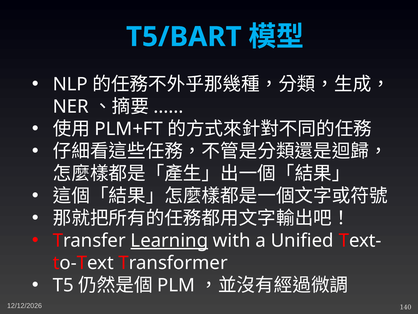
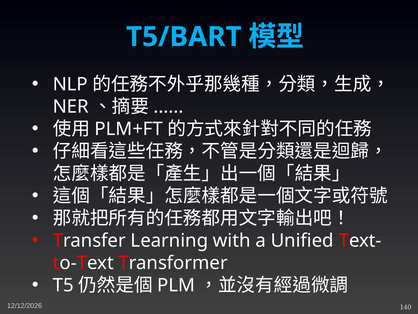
Learning underline: present -> none (169, 240)
